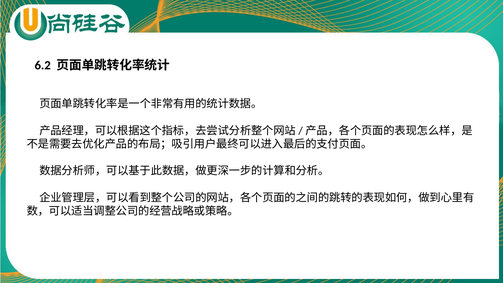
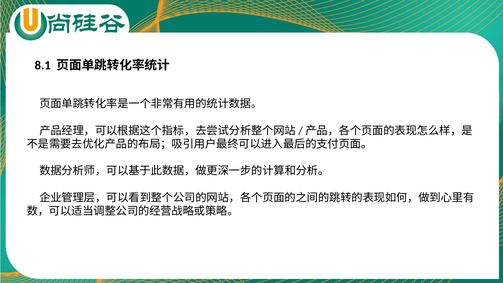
6.2: 6.2 -> 8.1 (43, 65)
